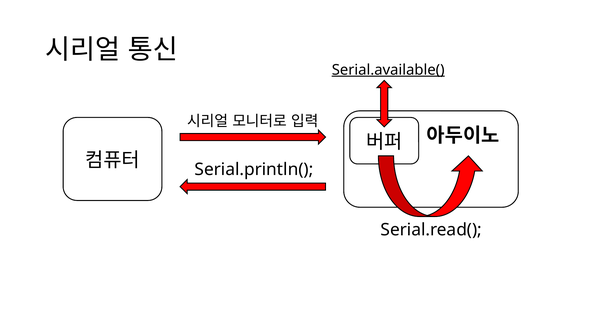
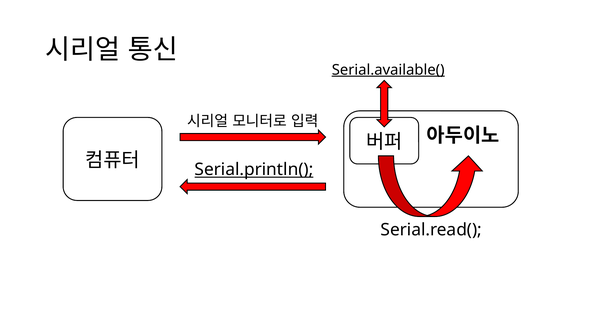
Serial.println( underline: none -> present (254, 170)
